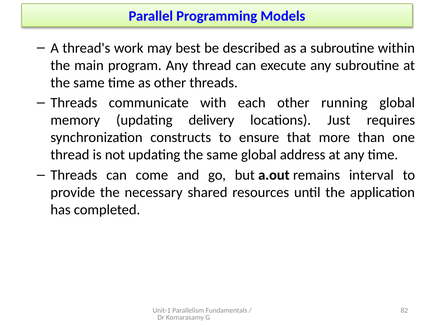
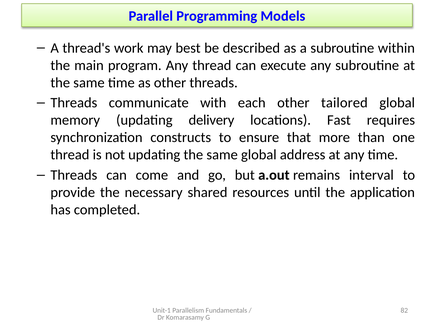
running: running -> tailored (344, 103)
Just: Just -> Fast (339, 120)
